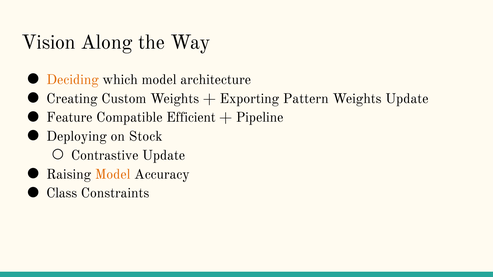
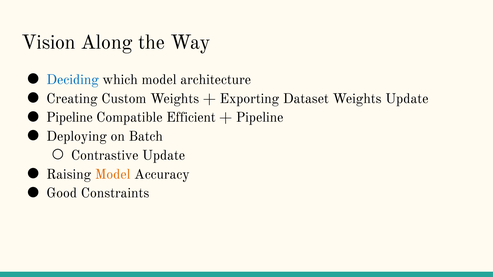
Deciding colour: orange -> blue (73, 80)
Pattern: Pattern -> Dataset (306, 99)
Feature: Feature -> Pipeline (69, 118)
Stock: Stock -> Batch (146, 137)
Class: Class -> Good (62, 193)
